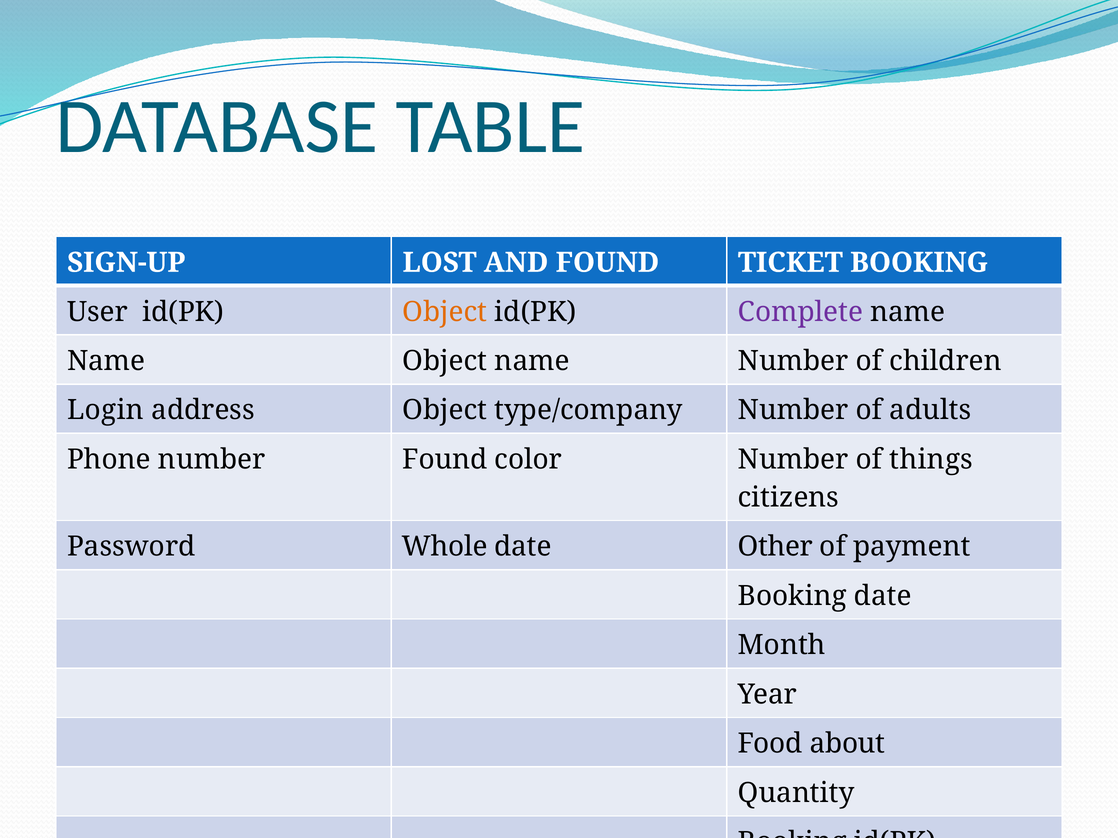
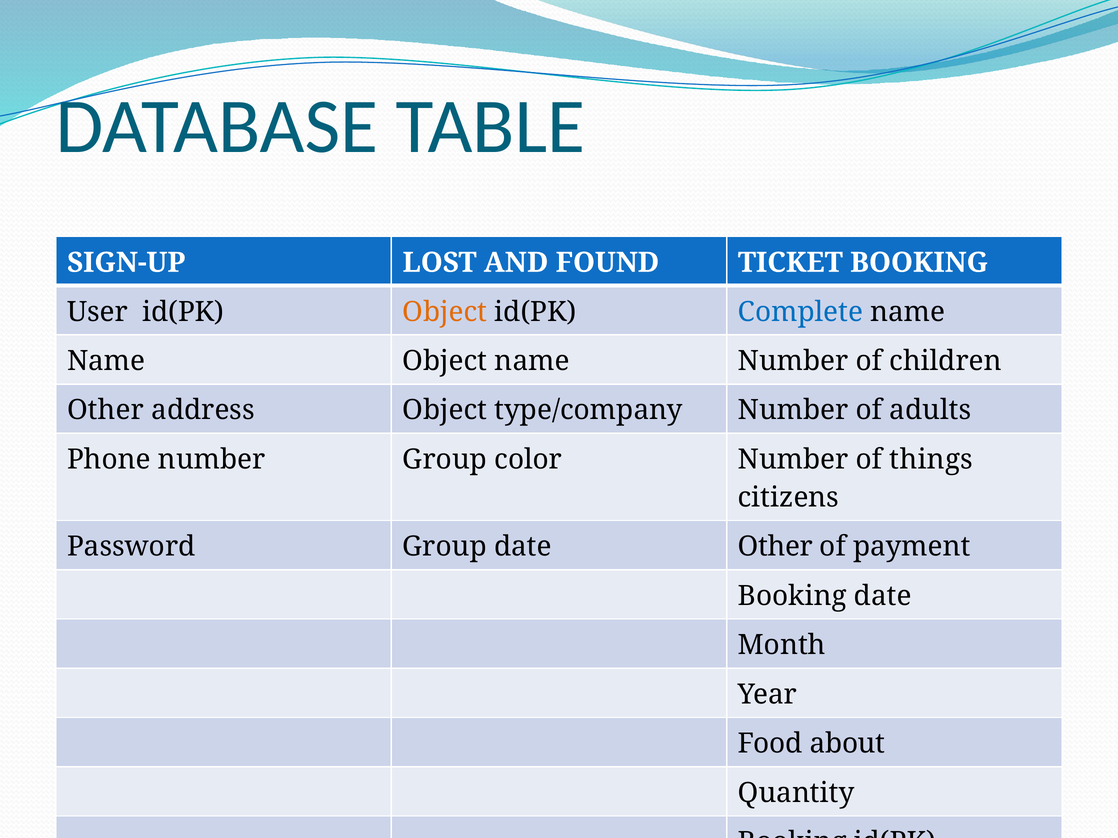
Complete colour: purple -> blue (800, 312)
Login: Login -> Other (106, 411)
number Found: Found -> Group (445, 460)
Password Whole: Whole -> Group (445, 547)
